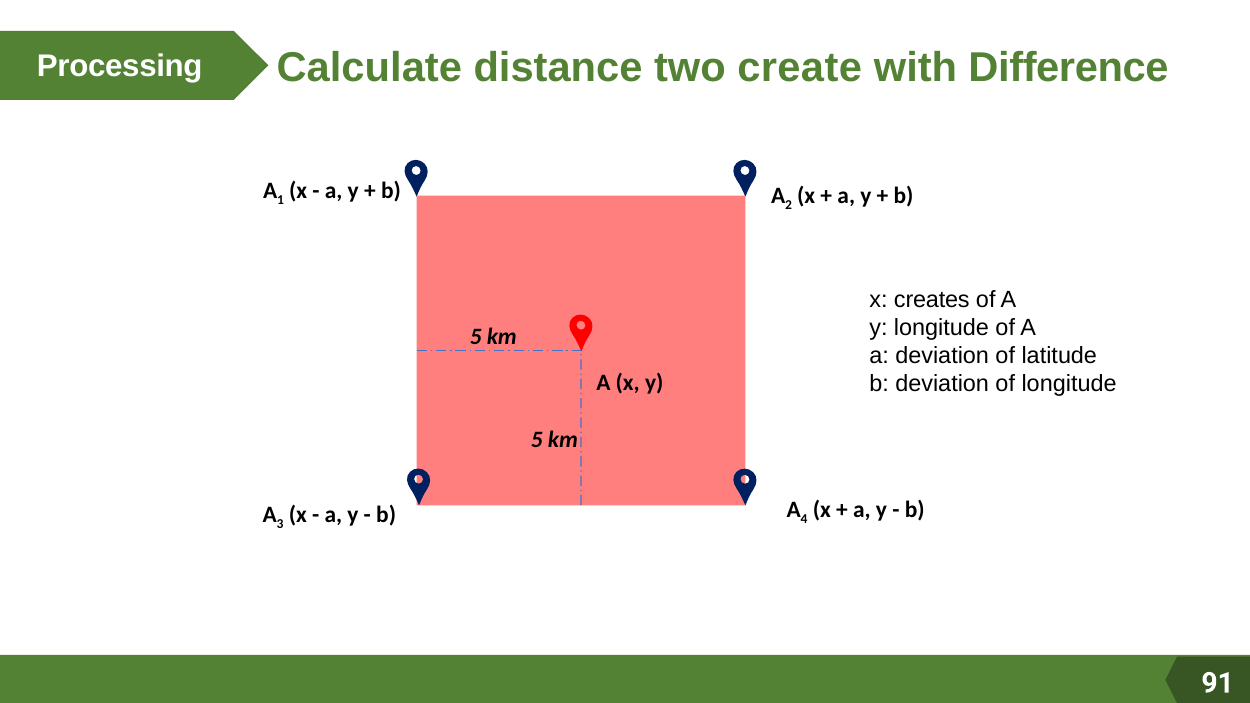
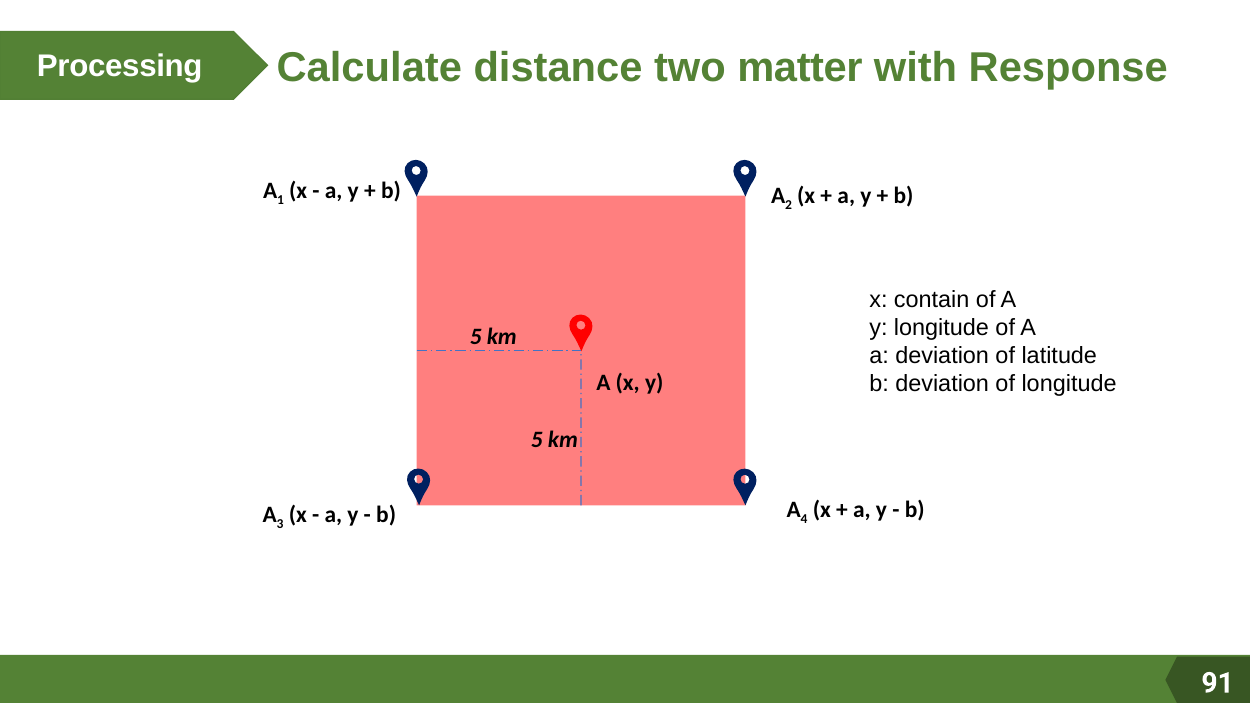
create: create -> matter (800, 68)
Difference: Difference -> Response (1068, 68)
creates: creates -> contain (932, 300)
